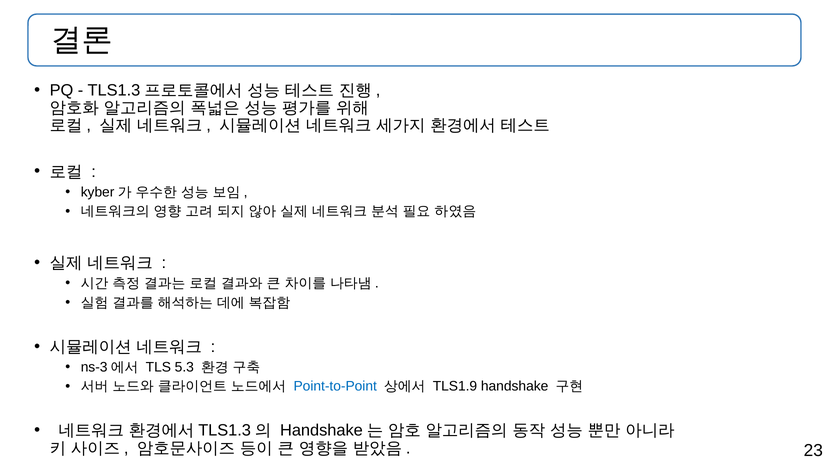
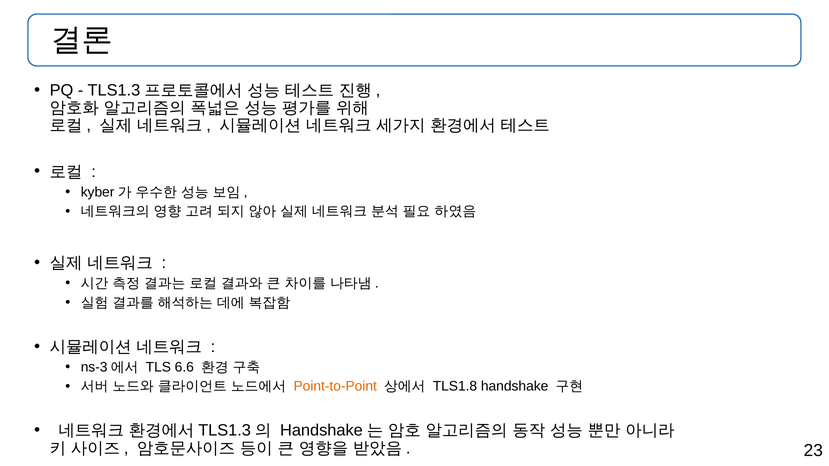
5.3: 5.3 -> 6.6 (184, 367)
Point-to-Point colour: blue -> orange (335, 387)
TLS1.9: TLS1.9 -> TLS1.8 (455, 387)
